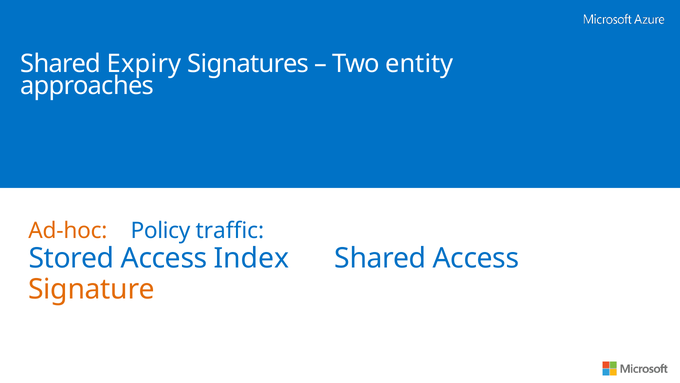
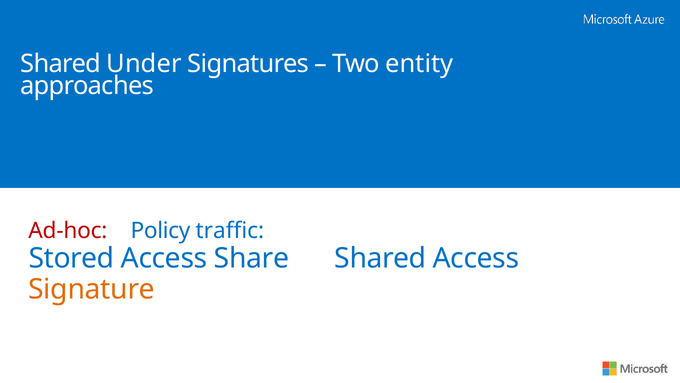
Expiry: Expiry -> Under (144, 64)
Ad-hoc colour: orange -> red (68, 231)
Index: Index -> Share (252, 258)
